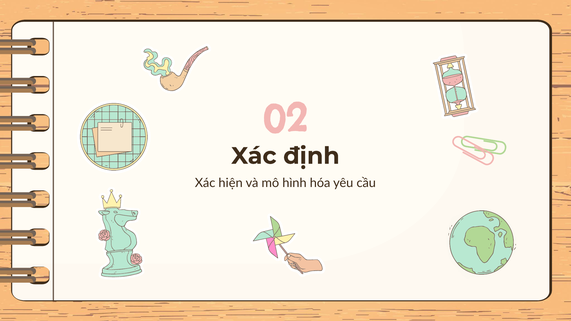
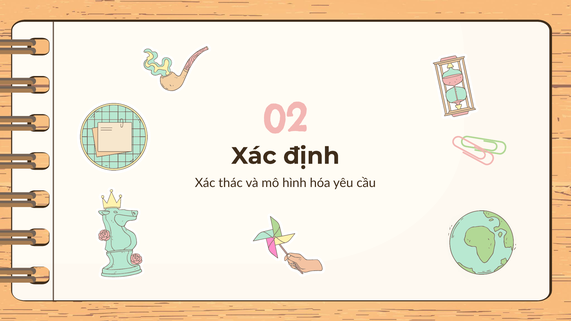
hiện: hiện -> thác (231, 183)
